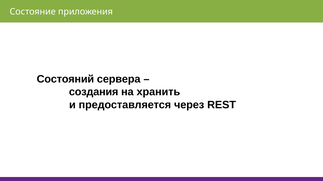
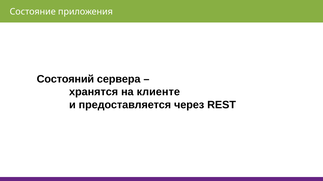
создания: создания -> хранятся (94, 92)
хранить: хранить -> клиенте (158, 92)
